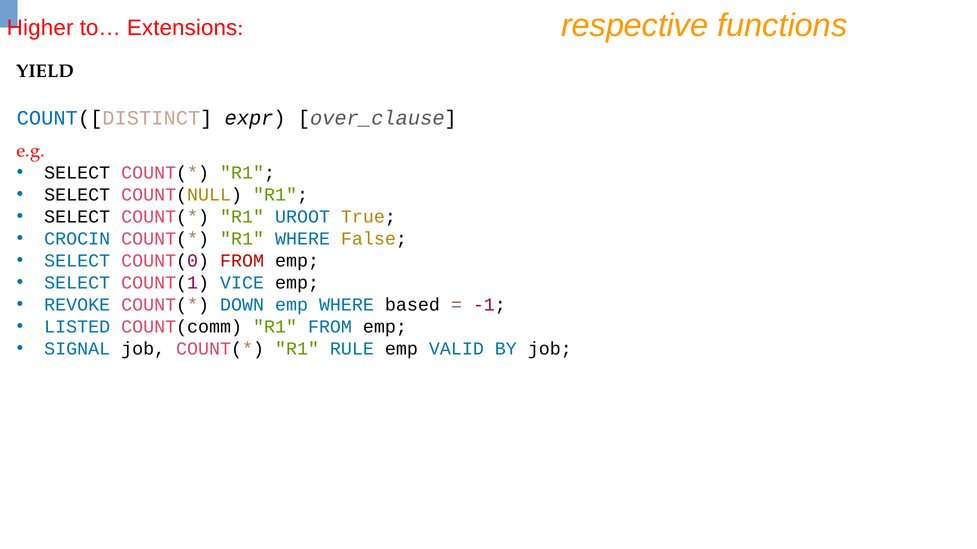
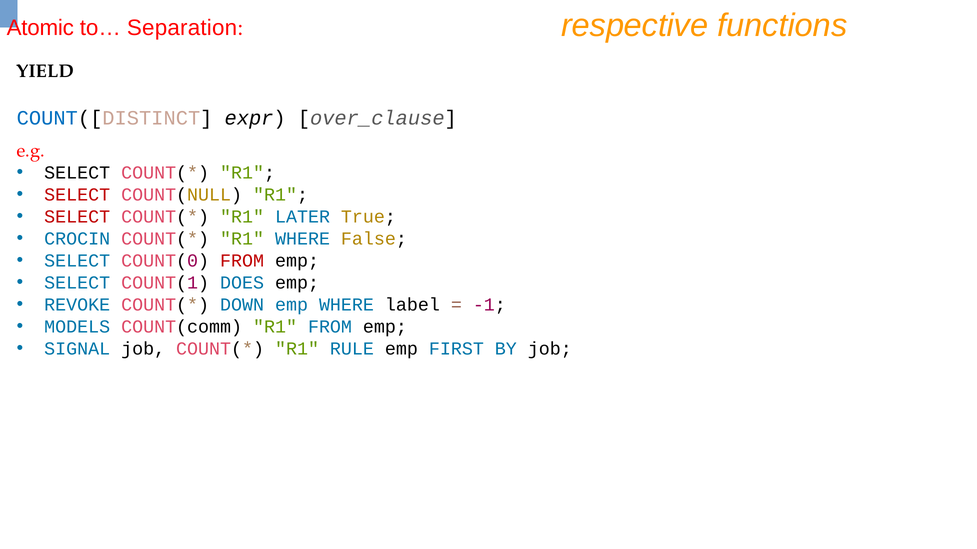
Higher: Higher -> Atomic (40, 28)
Extensions: Extensions -> Separation (182, 28)
SELECT colour: black -> red (77, 195)
SELECT colour: black -> red (77, 217)
UROOT: UROOT -> LATER (303, 217)
VICE: VICE -> DOES (242, 283)
based: based -> label (412, 305)
LISTED: LISTED -> MODELS (77, 327)
VALID: VALID -> FIRST (456, 349)
